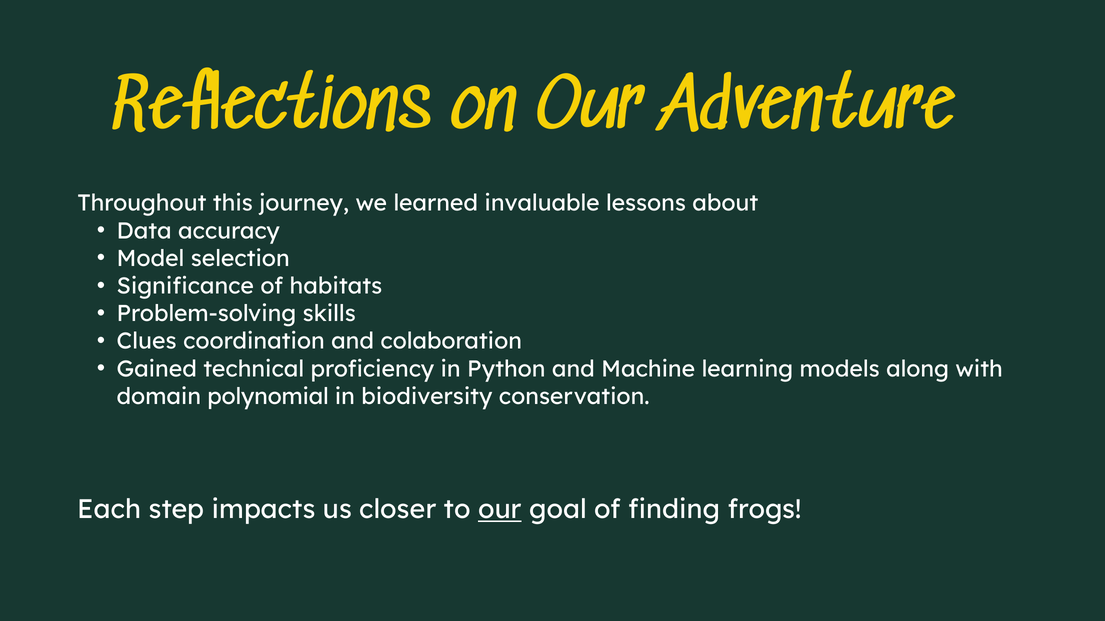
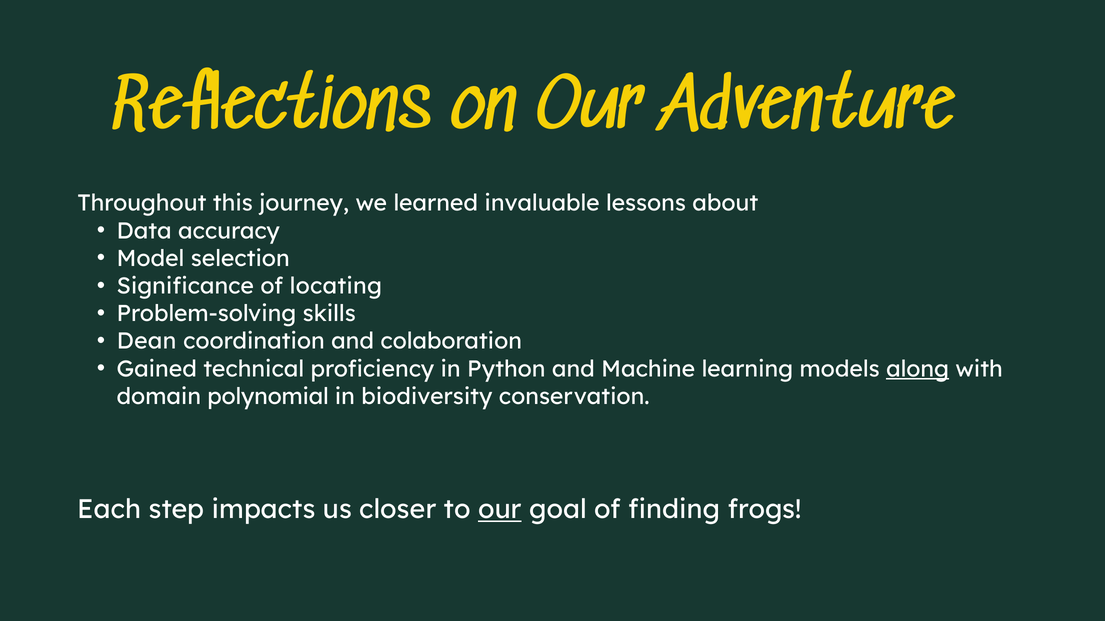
habitats: habitats -> locating (336, 286)
Clues: Clues -> Dean (147, 342)
along underline: none -> present (918, 369)
